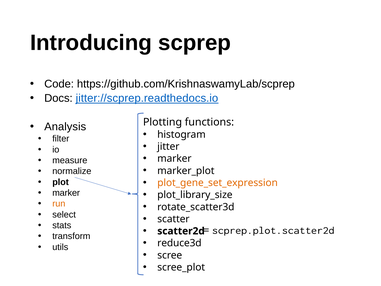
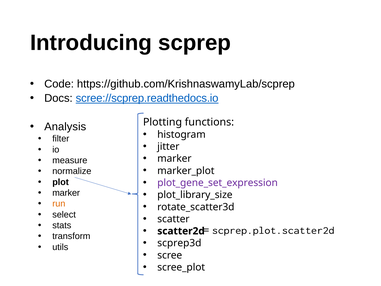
jitter://scprep.readthedocs.io: jitter://scprep.readthedocs.io -> scree://scprep.readthedocs.io (147, 98)
plot_gene_set_expression colour: orange -> purple (218, 183)
reduce3d: reduce3d -> scprep3d (179, 243)
